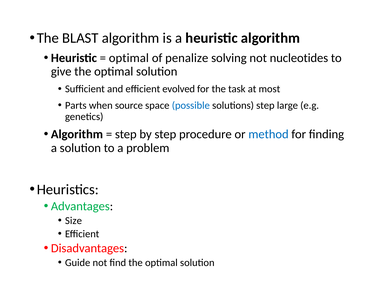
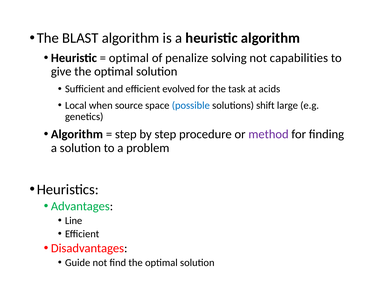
nucleotides: nucleotides -> capabilities (299, 58)
most: most -> acids (269, 89)
Parts: Parts -> Local (76, 105)
solutions step: step -> shift (265, 105)
method colour: blue -> purple (269, 134)
Size: Size -> Line (74, 220)
